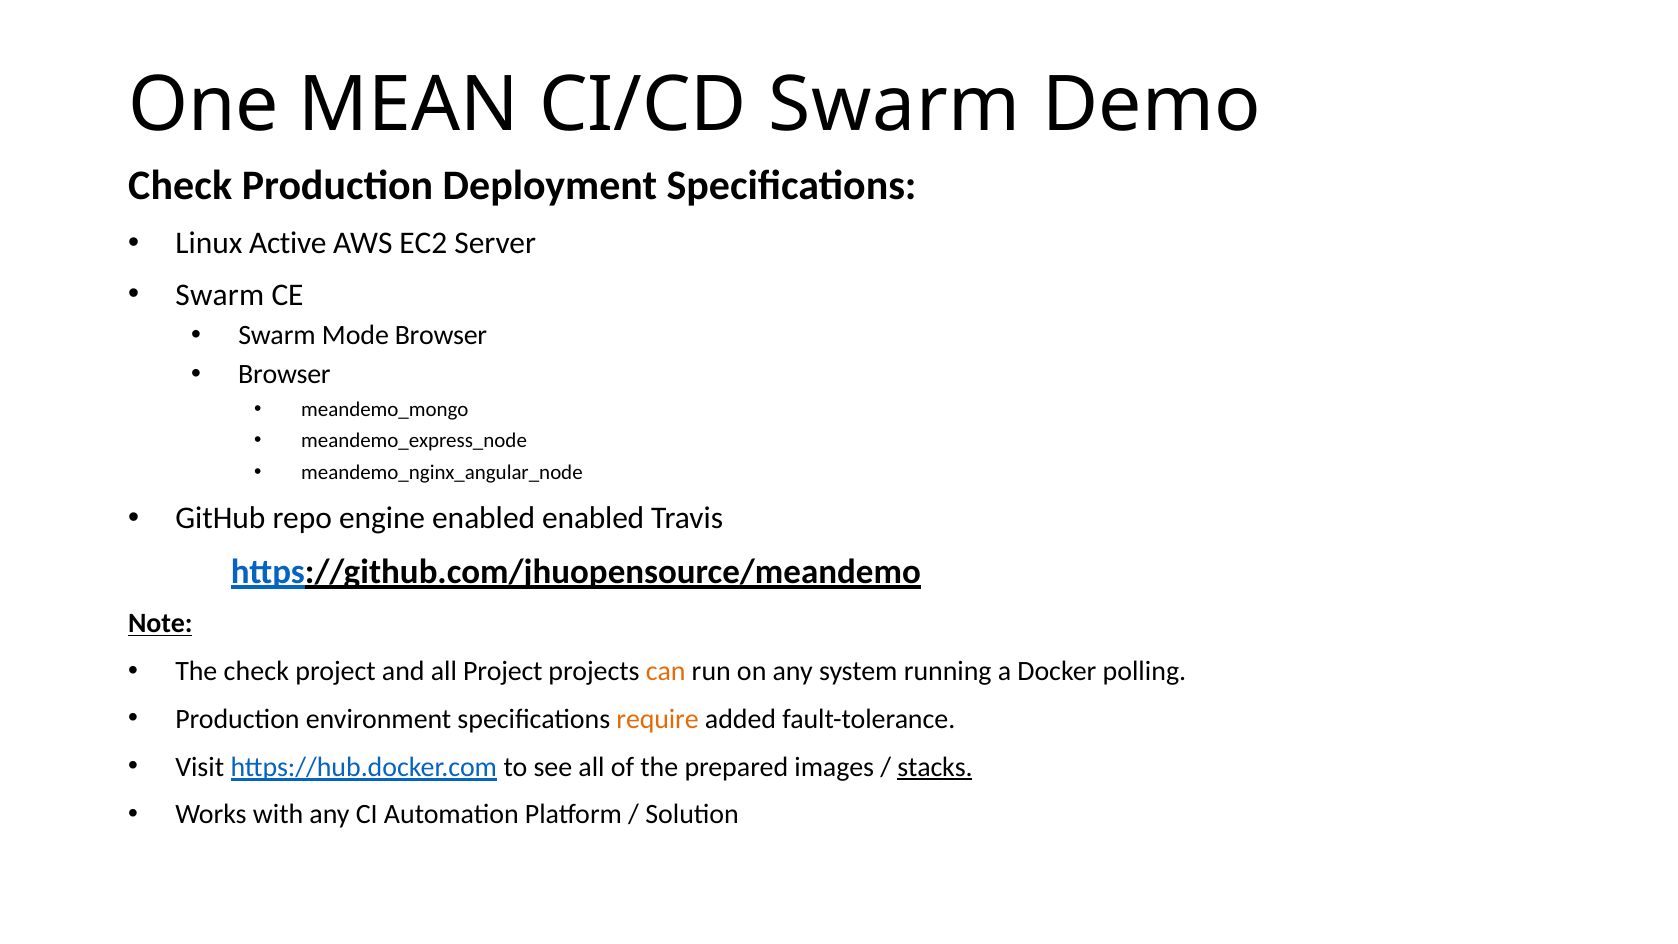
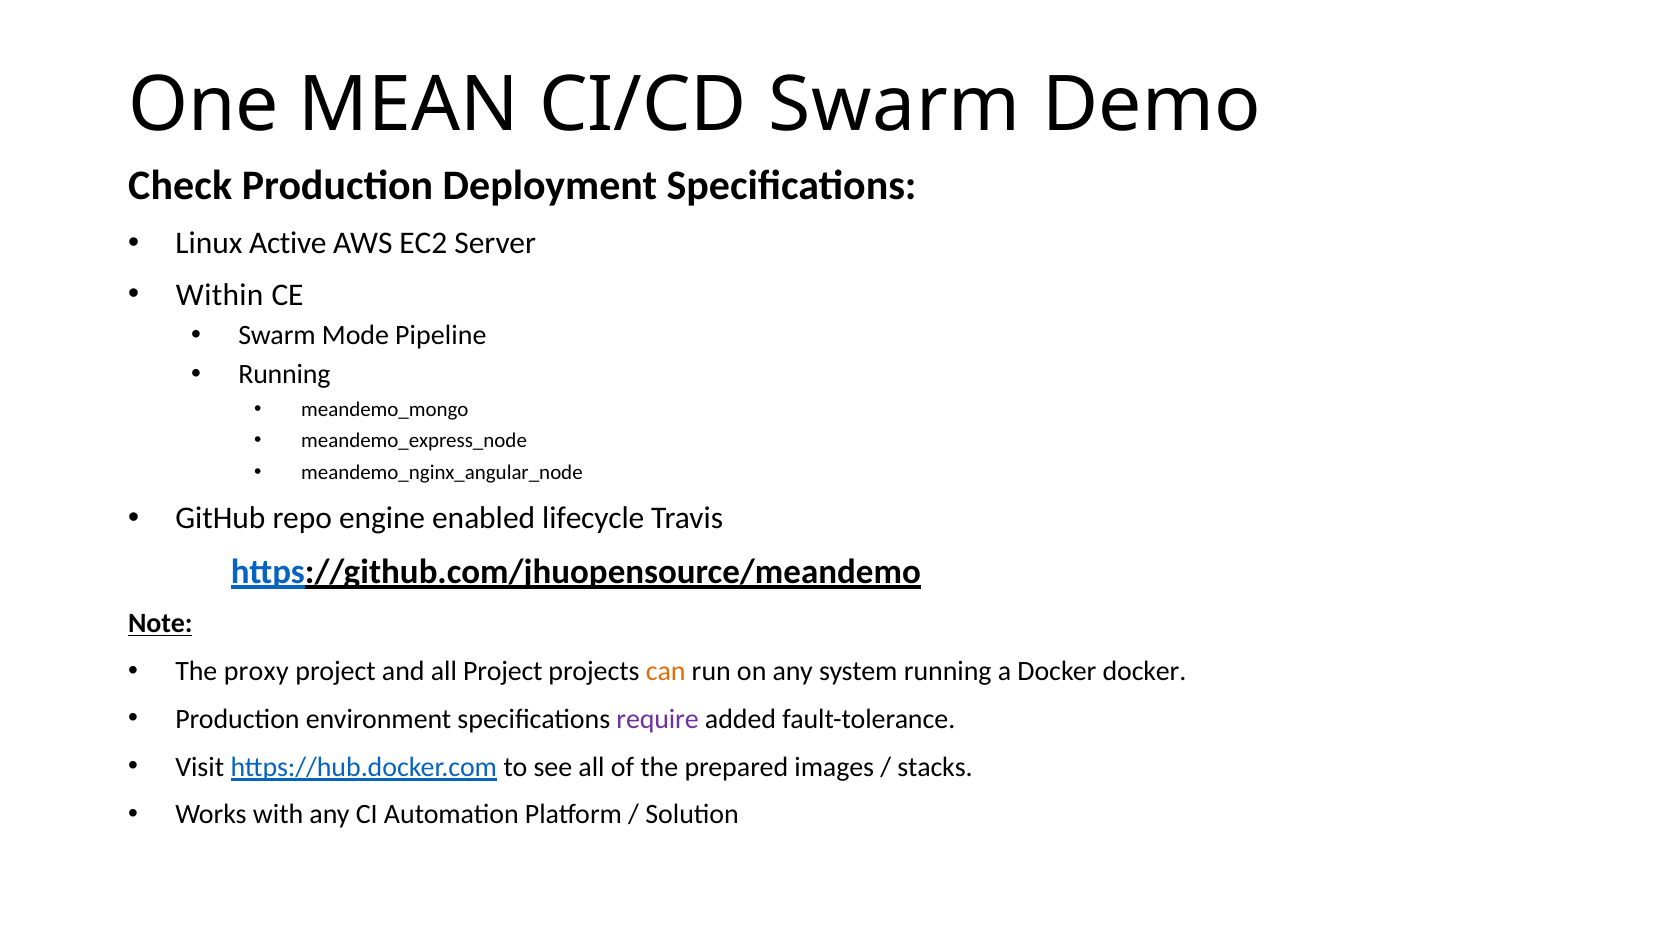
Swarm: Swarm -> Within (220, 295)
Mode Browser: Browser -> Pipeline (441, 335)
Browser: Browser -> Running (284, 374)
enabled enabled: enabled -> lifecycle (593, 518)
The check: check -> proxy (256, 671)
Docker polling: polling -> docker (1145, 671)
require colour: orange -> purple (658, 719)
stacks underline: present -> none (935, 767)
